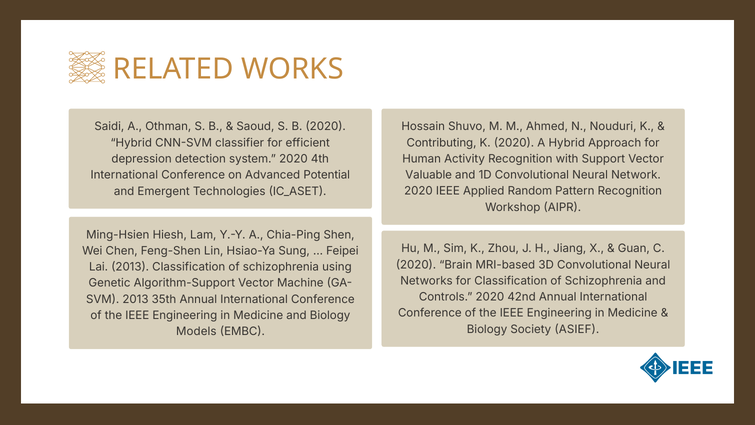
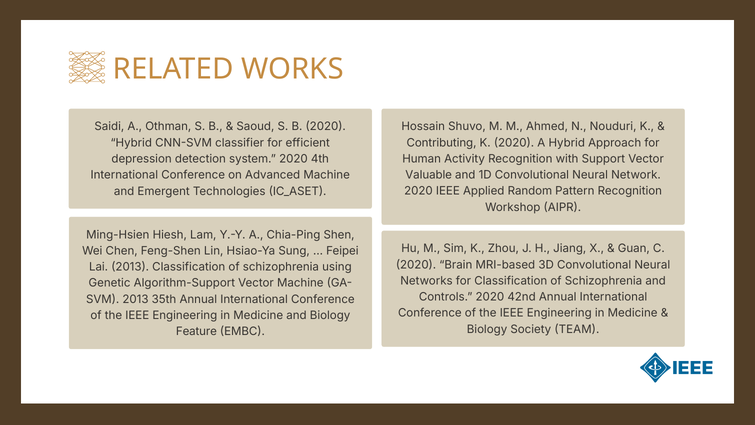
Advanced Potential: Potential -> Machine (327, 175)
ASIEF: ASIEF -> TEAM (577, 329)
Models: Models -> Feature (196, 331)
